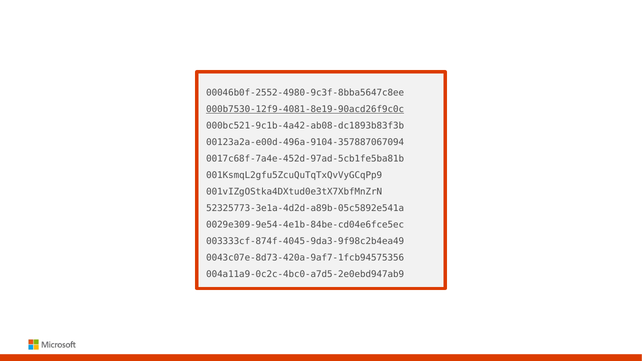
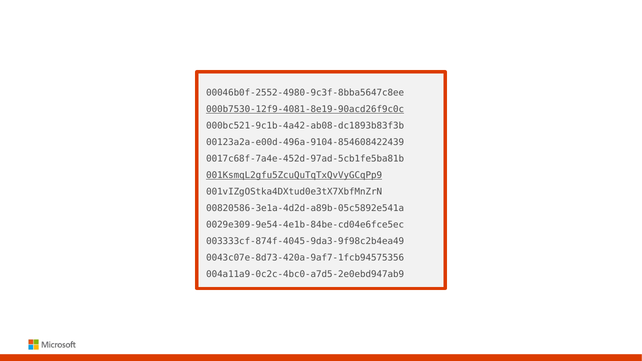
00123a2a-e00d-496a-9104-357887067094: 00123a2a-e00d-496a-9104-357887067094 -> 00123a2a-e00d-496a-9104-854608422439 (305, 142)
001KsmqL2gfu5ZcuQuTqTxQvVyGCqPp9 underline: none -> present (294, 175)
52325773-3e1a-4d2d-a89b-05c5892e541a: 52325773-3e1a-4d2d-a89b-05c5892e541a -> 00820586-3e1a-4d2d-a89b-05c5892e541a (305, 208)
